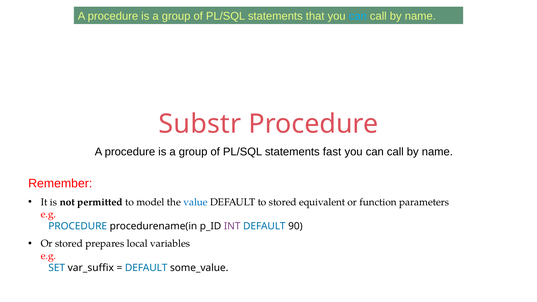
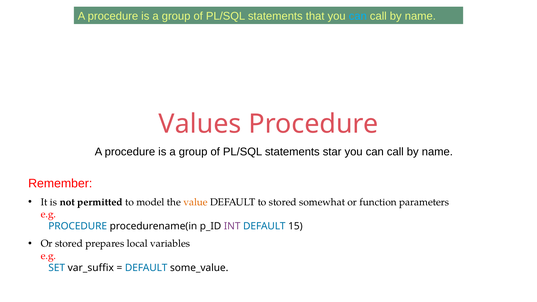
Substr: Substr -> Values (200, 124)
fast: fast -> star (332, 152)
value colour: blue -> orange (196, 202)
equivalent: equivalent -> somewhat (322, 202)
90: 90 -> 15 (295, 226)
